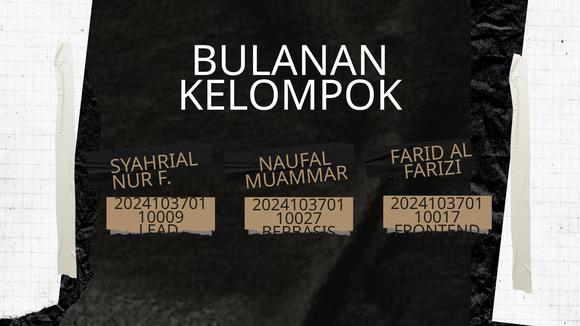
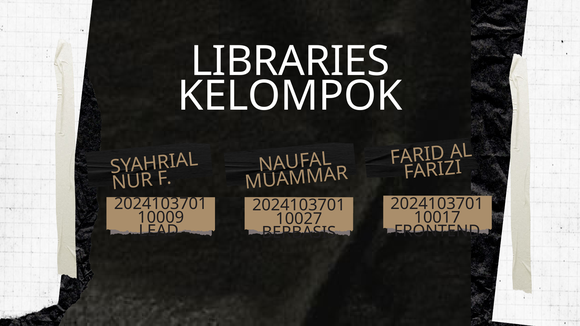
BULANAN: BULANAN -> LIBRARIES (290, 61)
